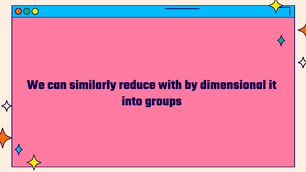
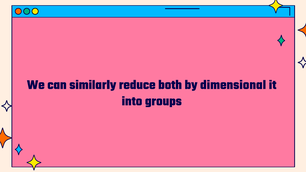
with: with -> both (170, 85)
